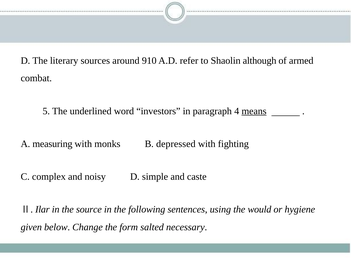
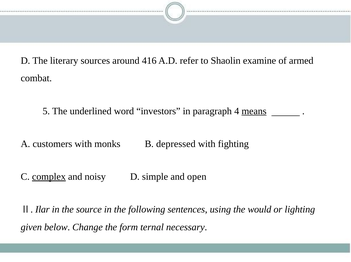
910: 910 -> 416 (149, 61)
although: although -> examine (260, 61)
measuring: measuring -> customers (52, 144)
complex underline: none -> present (49, 177)
caste: caste -> open (197, 177)
hygiene: hygiene -> lighting (300, 210)
salted: salted -> ternal (152, 228)
